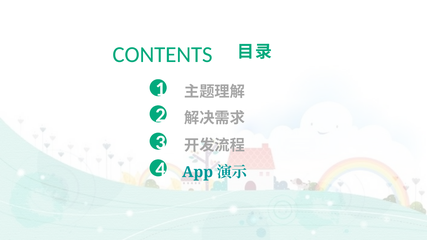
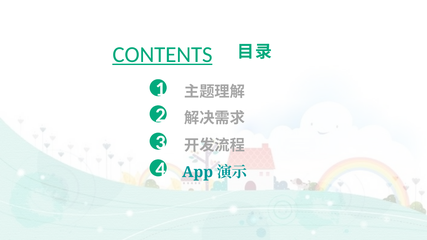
CONTENTS underline: none -> present (162, 55)
